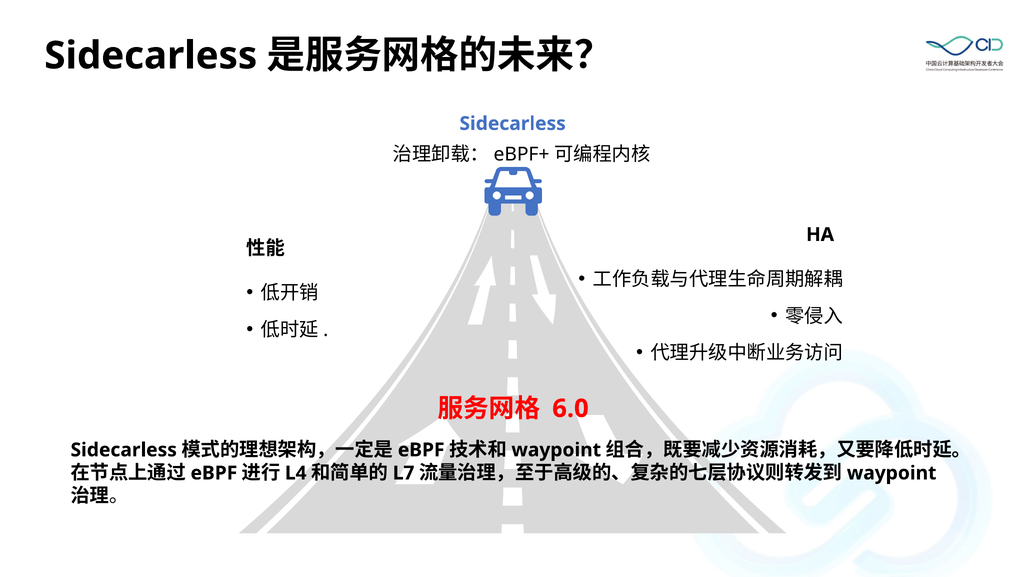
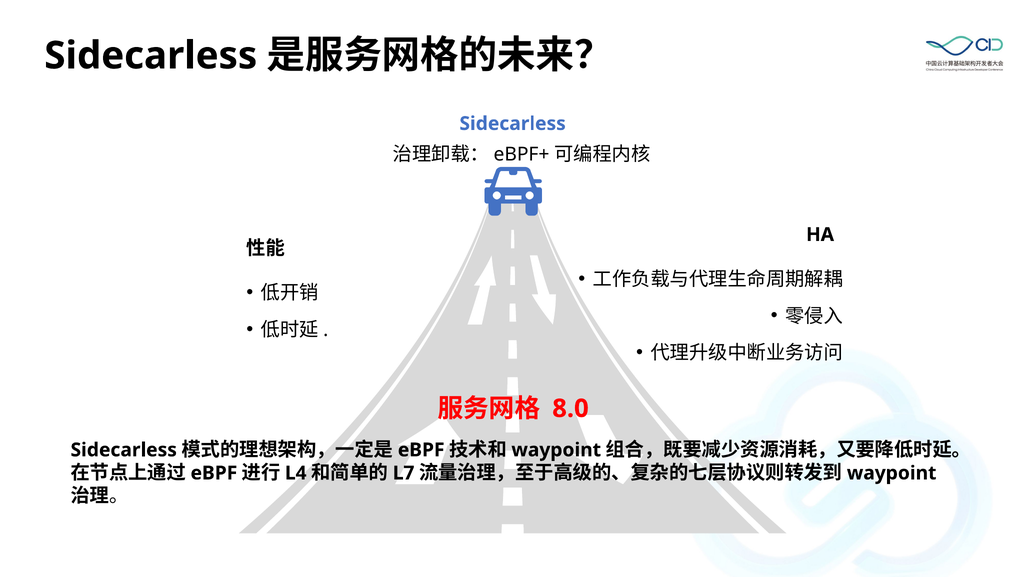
6.0: 6.0 -> 8.0 (570, 409)
